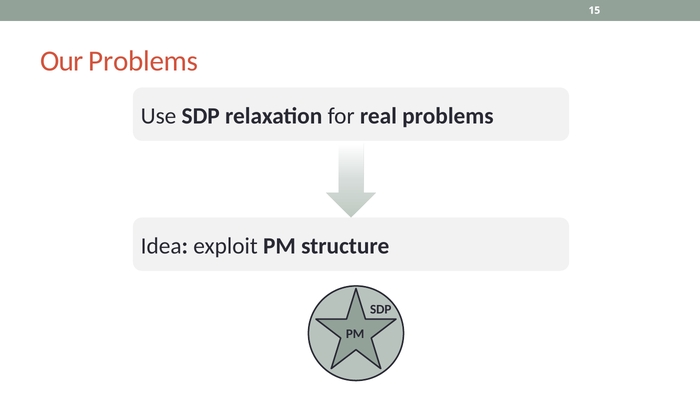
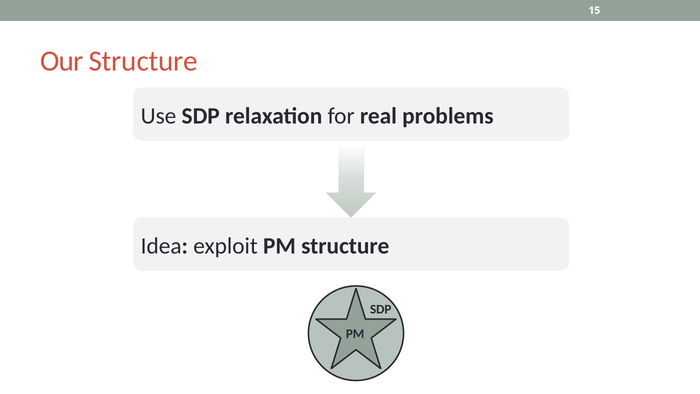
Our Problems: Problems -> Structure (143, 61)
